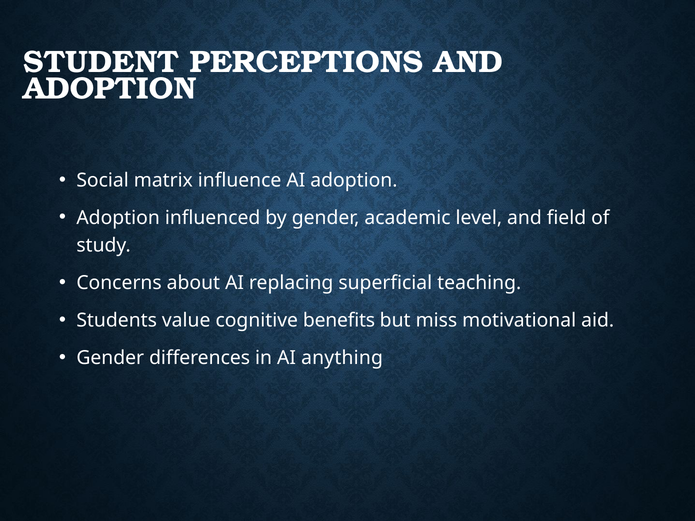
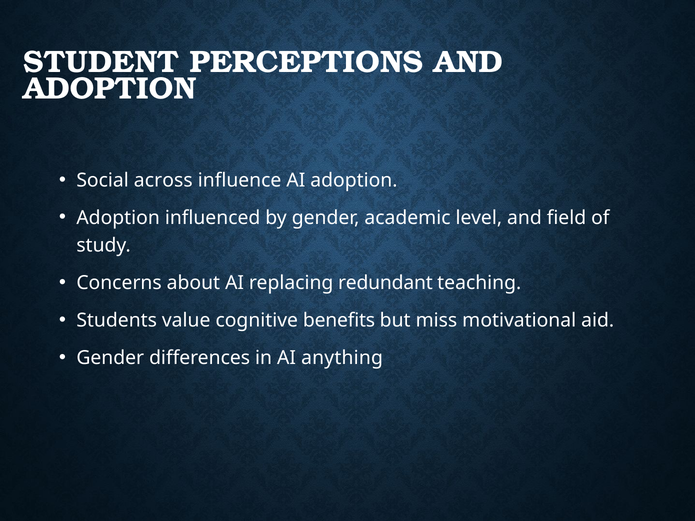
matrix: matrix -> across (163, 180)
superficial: superficial -> redundant (385, 283)
